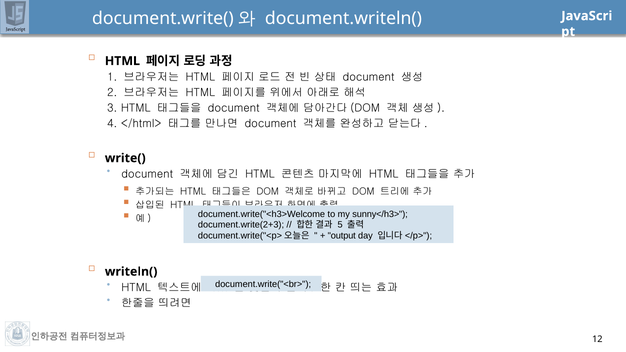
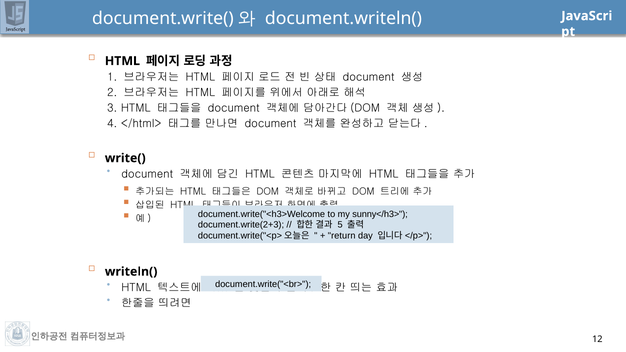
output: output -> return (342, 236)
